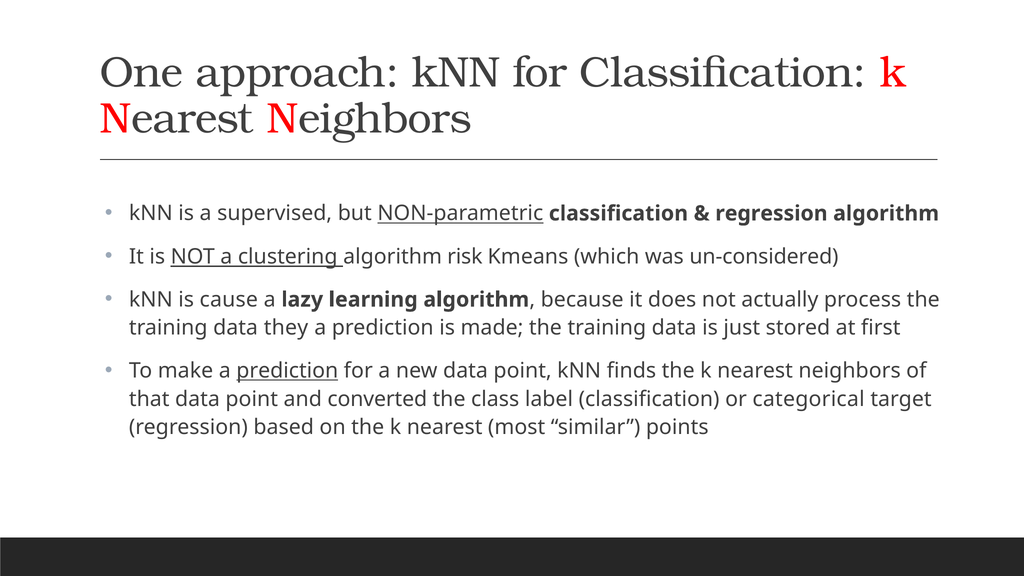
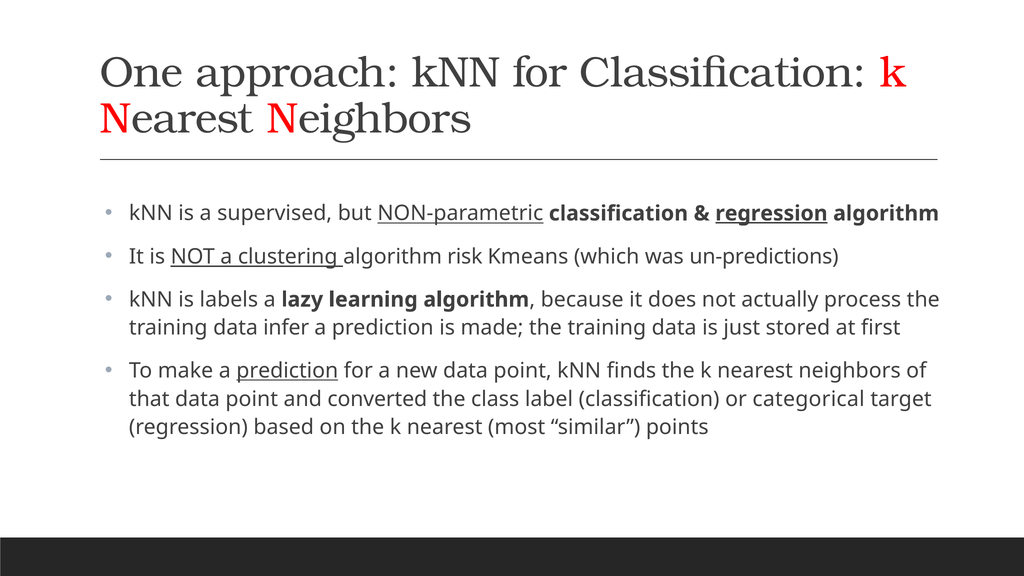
regression underline: none -> present (771, 213)
un-considered: un-considered -> un-predictions (764, 257)
cause: cause -> labels (229, 300)
they: they -> infer (286, 328)
